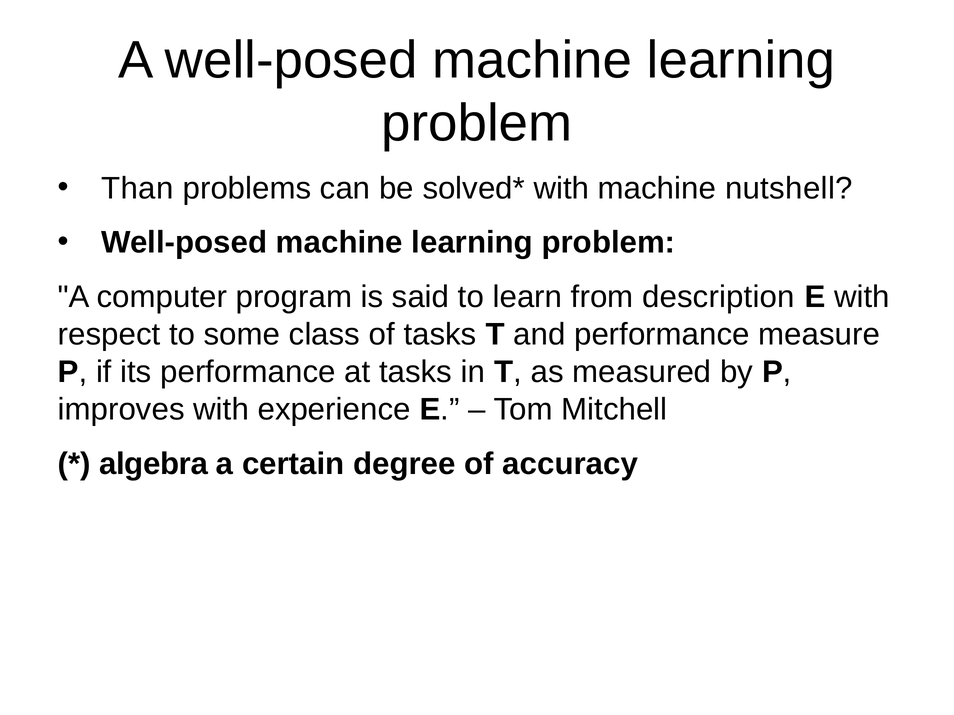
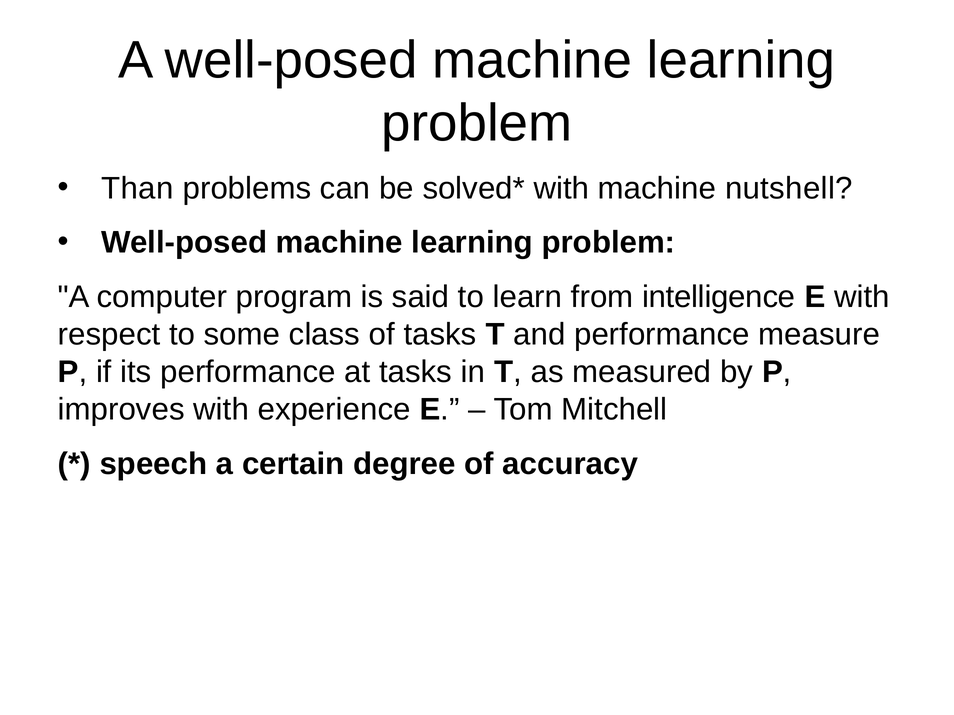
description: description -> intelligence (719, 297)
algebra: algebra -> speech (153, 464)
